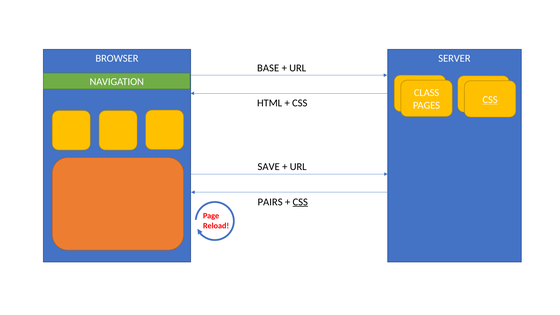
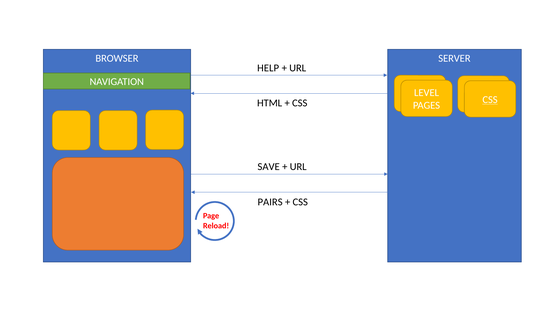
BASE: BASE -> HELP (268, 68)
CLASS: CLASS -> LEVEL (427, 93)
CSS underline: present -> none (300, 202)
